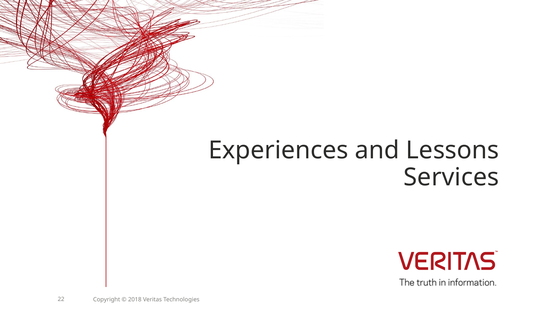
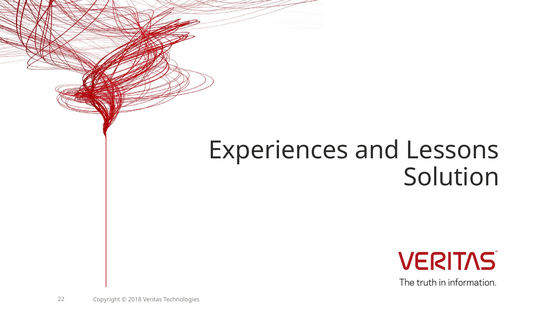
Services: Services -> Solution (451, 177)
